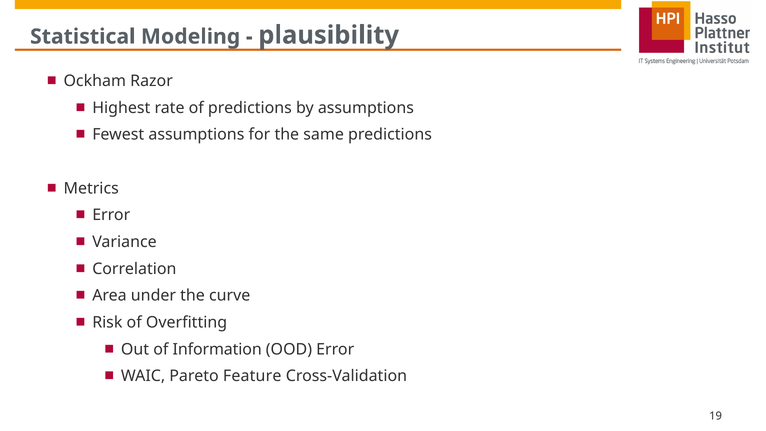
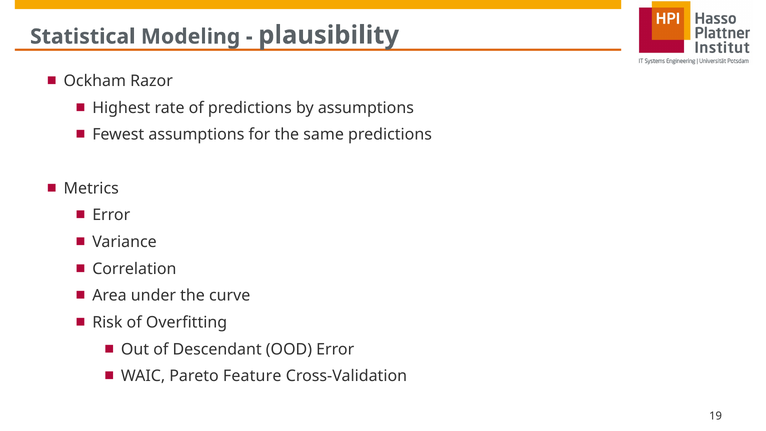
Information: Information -> Descendant (217, 349)
